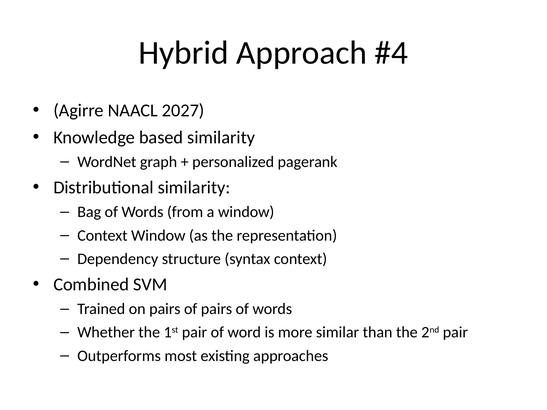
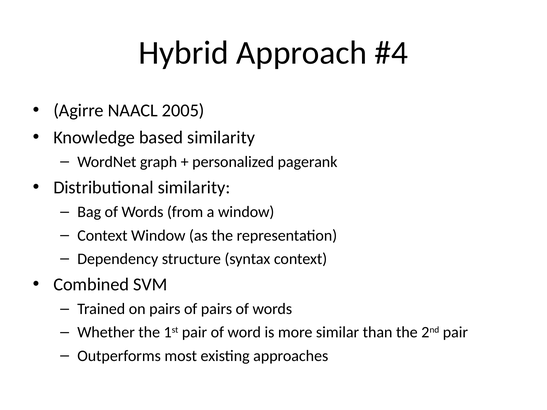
2027: 2027 -> 2005 (183, 111)
